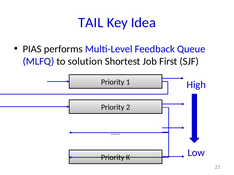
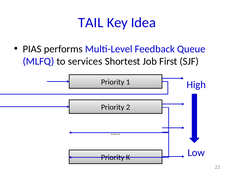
solution: solution -> services (85, 62)
